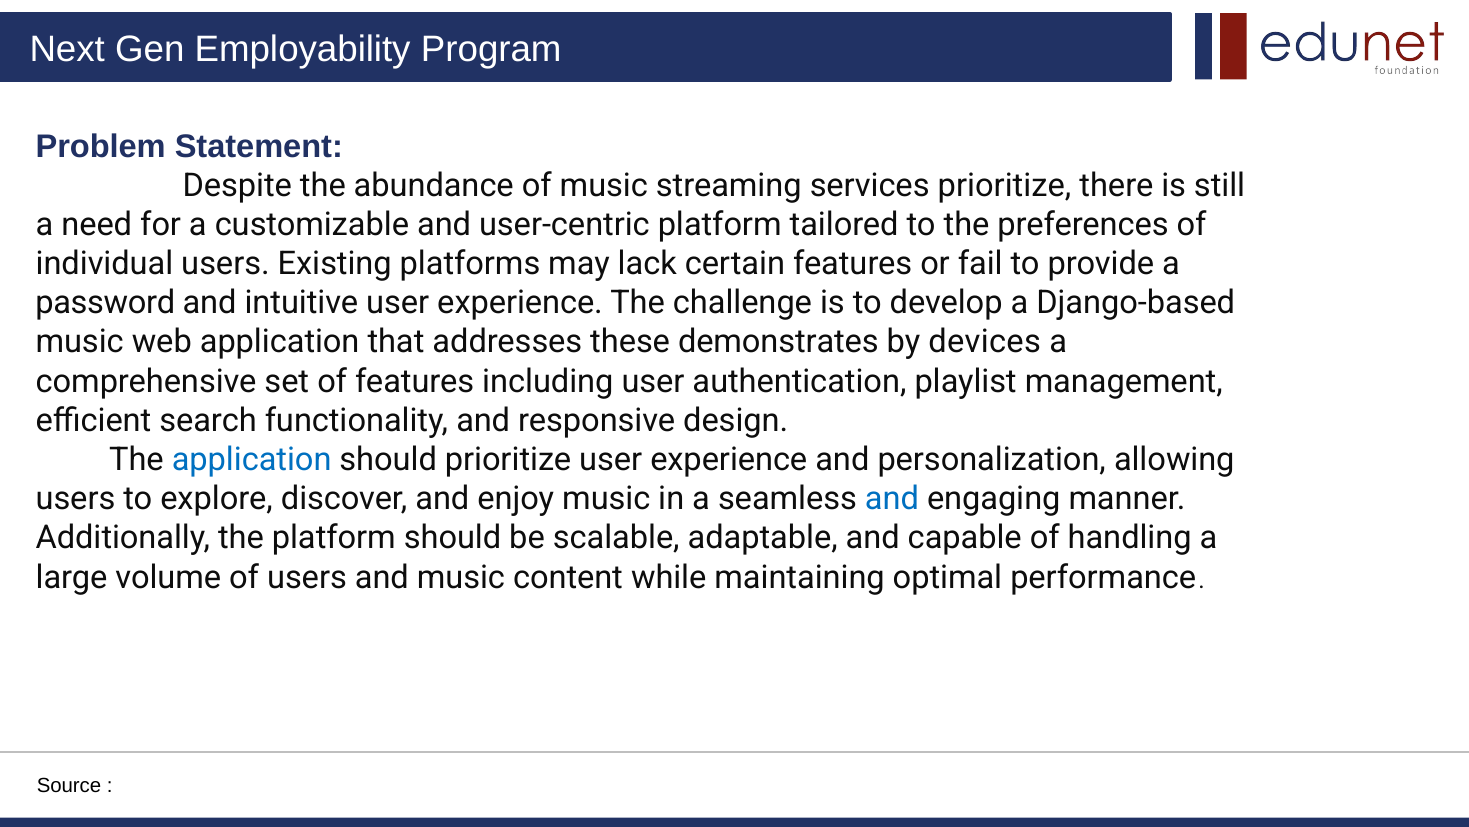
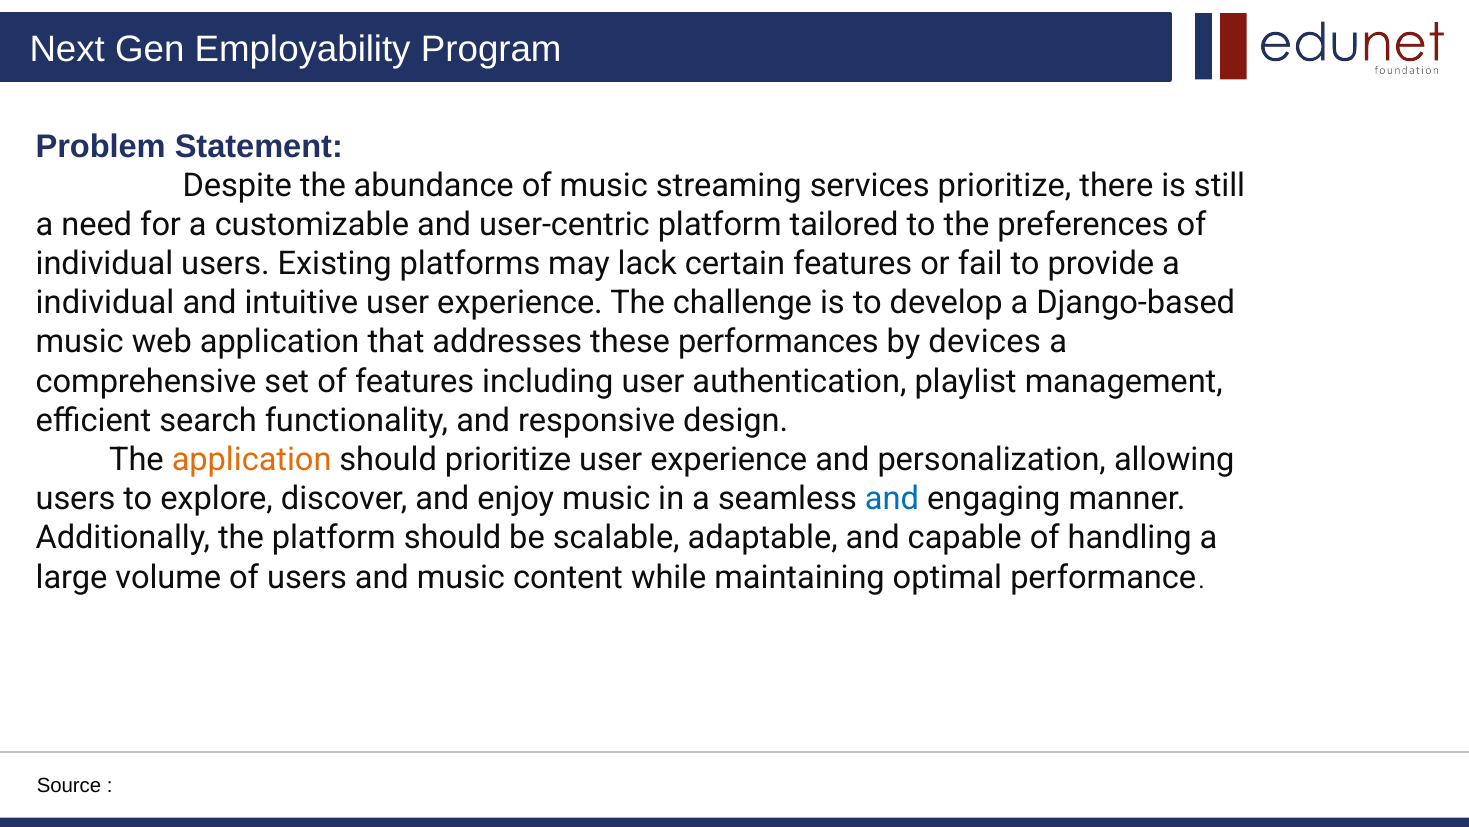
password: password -> individual (105, 303)
demonstrates: demonstrates -> performances (778, 342)
application colour: blue -> orange (252, 459)
